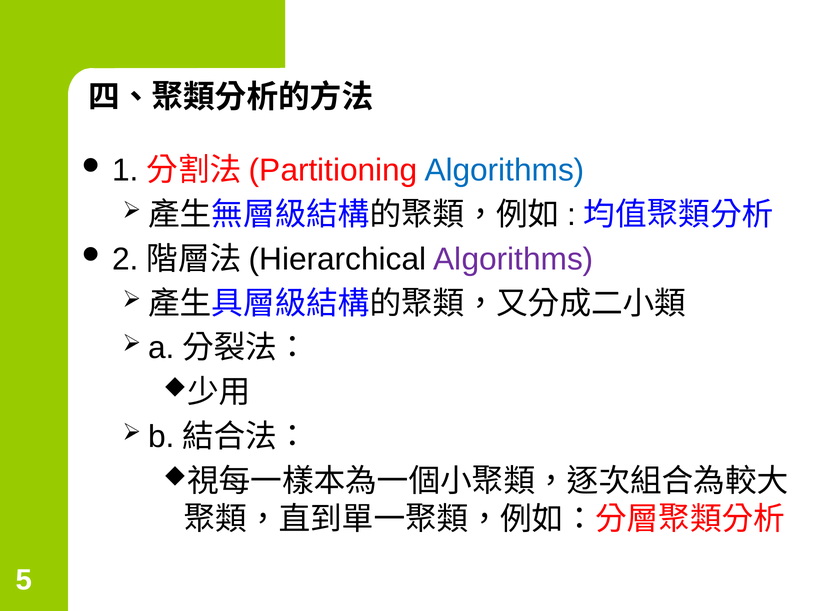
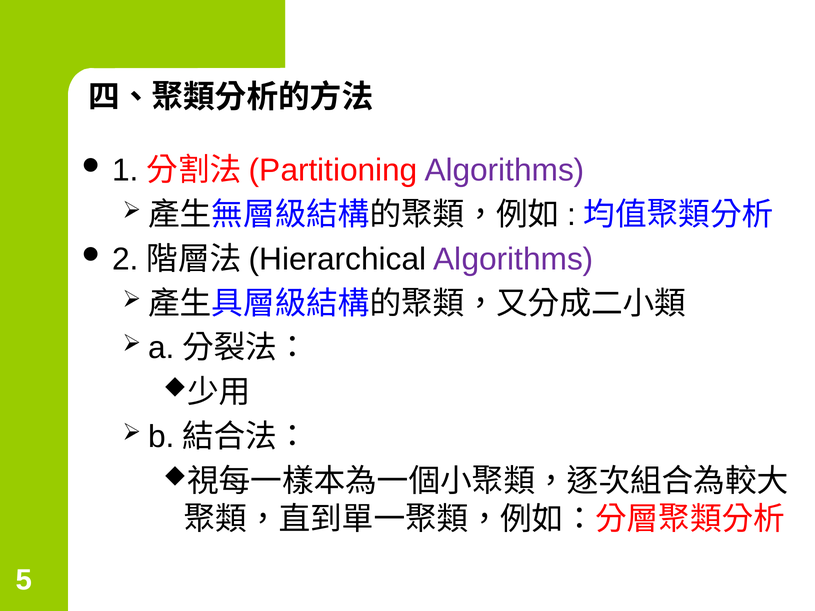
Algorithms colour: blue -> purple (505, 170)
